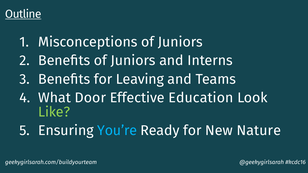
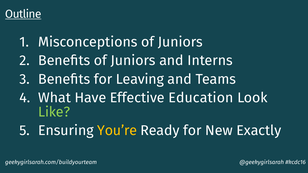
Door: Door -> Have (90, 98)
You’re colour: light blue -> yellow (117, 131)
Nature: Nature -> Exactly (259, 131)
